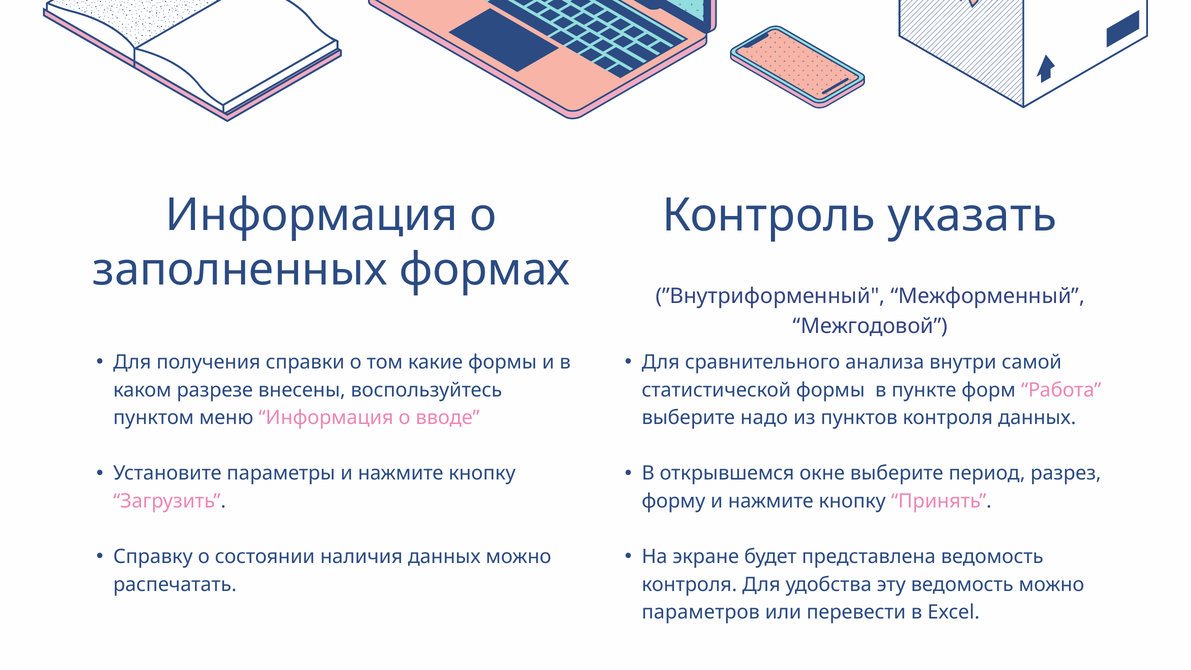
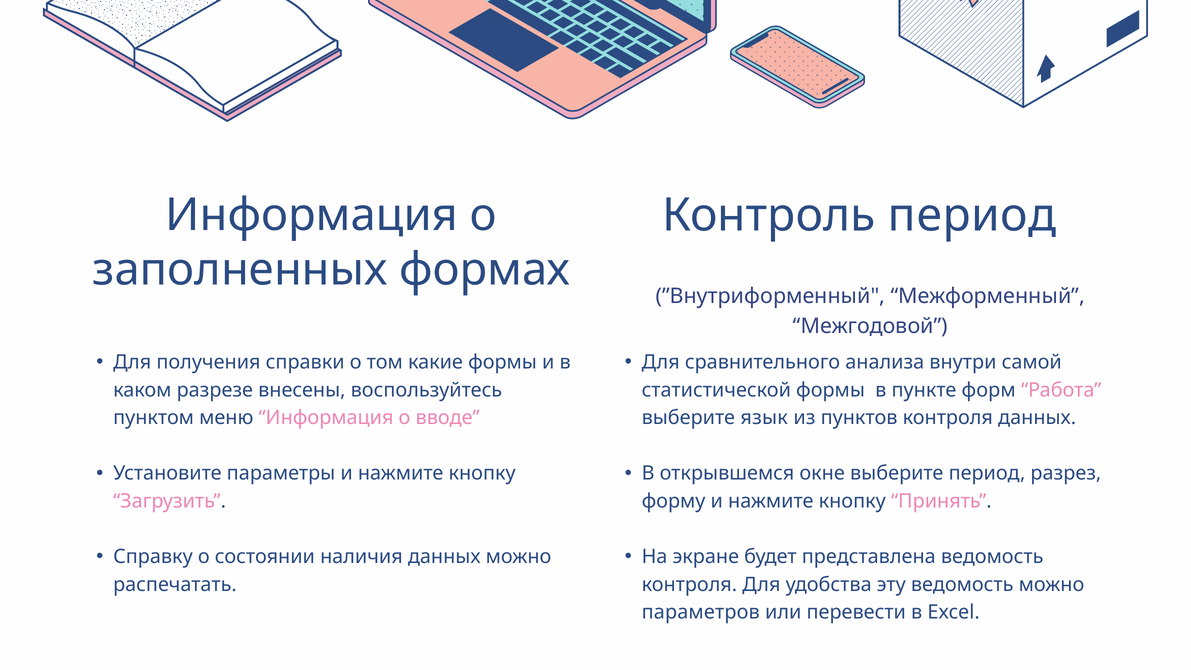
Контроль указать: указать -> период (972, 216)
надо: надо -> язык (764, 418)
